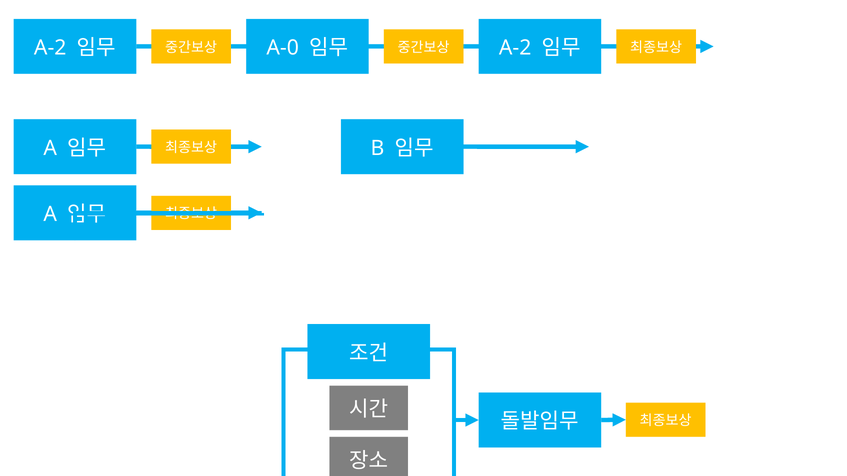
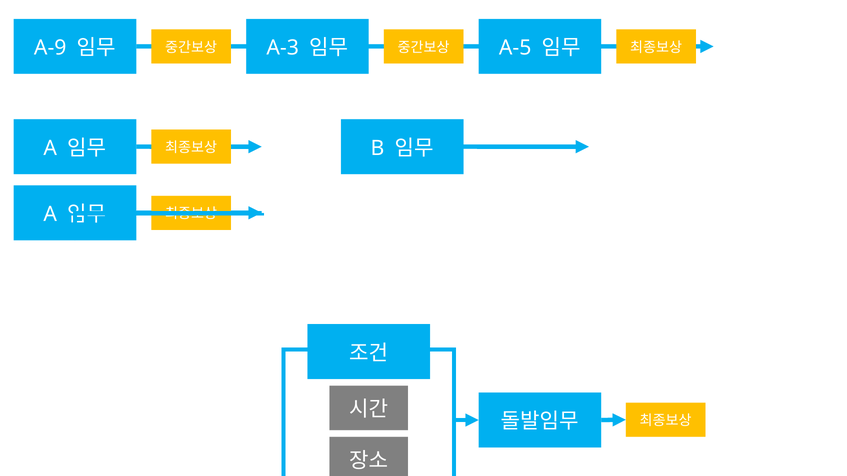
A-2: A-2 -> A-9 (50, 48)
A-0: A-0 -> A-3 (283, 48)
A-2: A-2 -> A-5 (515, 48)
